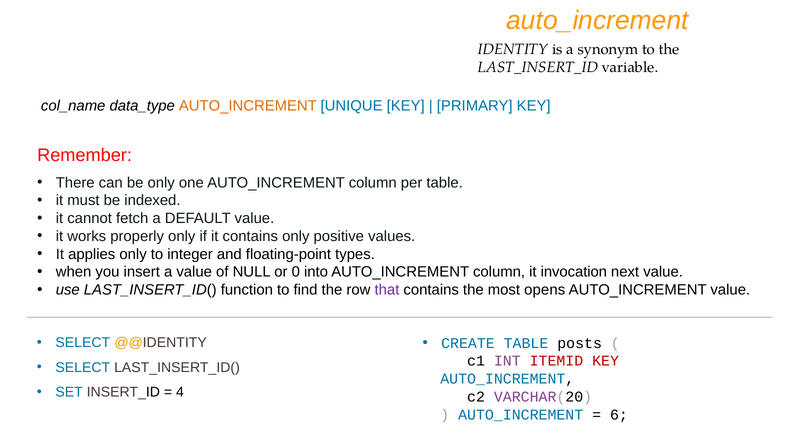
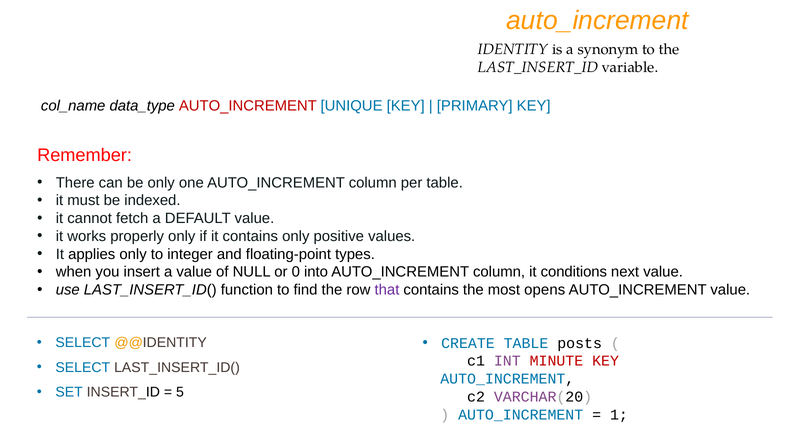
AUTO_INCREMENT colour: orange -> red (248, 106)
invocation: invocation -> conditions (574, 272)
ITEMID: ITEMID -> MINUTE (556, 361)
4: 4 -> 5 (180, 392)
6: 6 -> 1 (619, 414)
